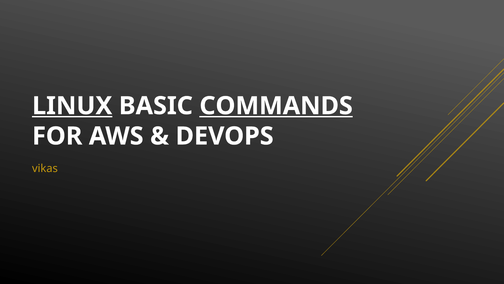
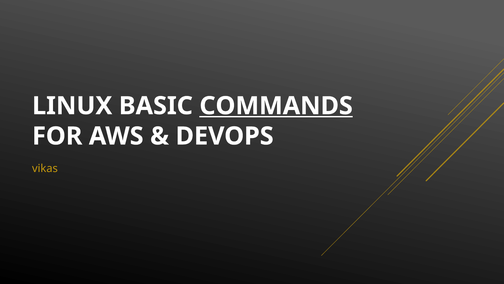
LINUX underline: present -> none (72, 106)
